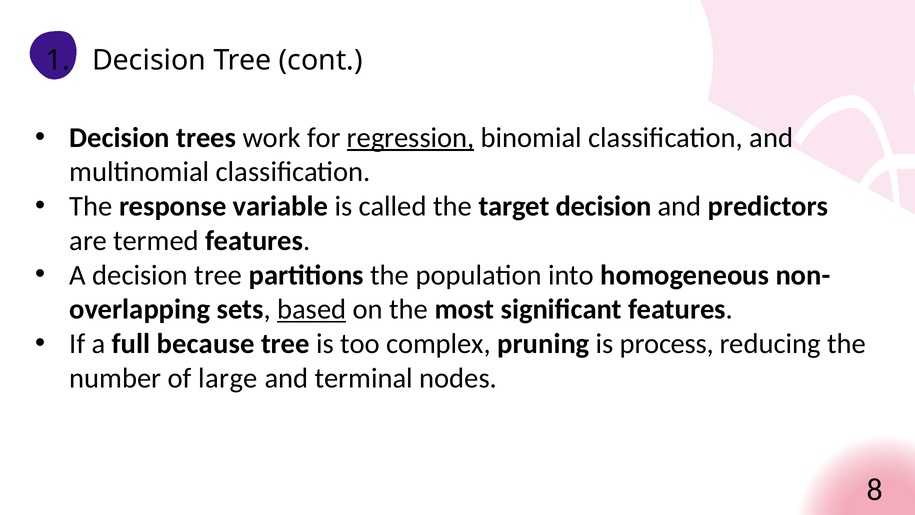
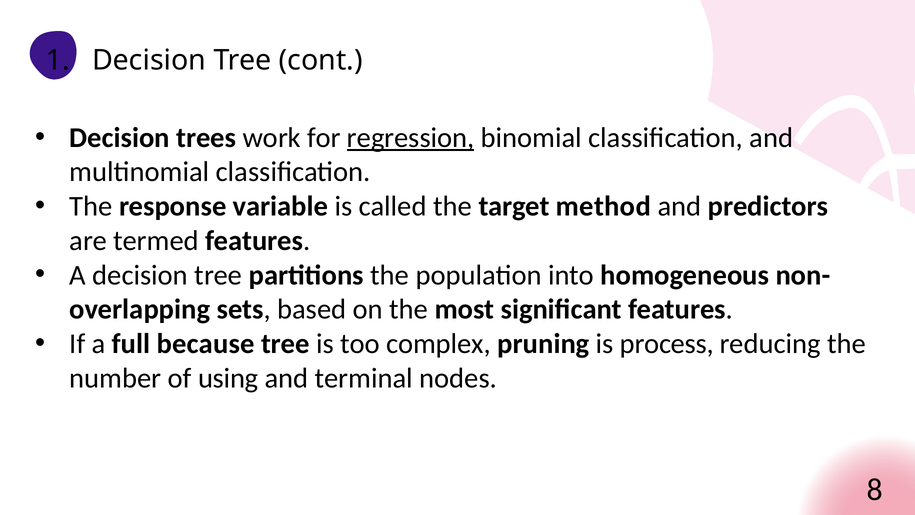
target decision: decision -> method (603, 206)
based underline: present -> none (312, 309)
large: large -> using (228, 378)
